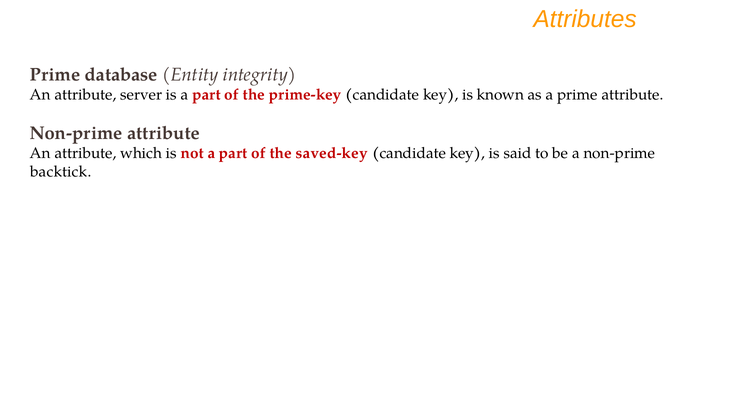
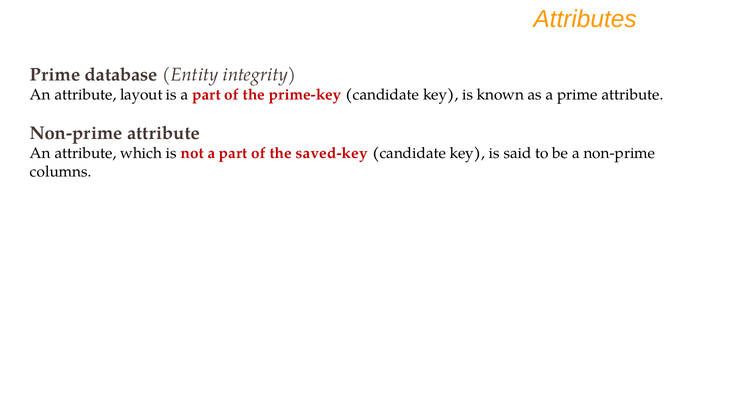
server: server -> layout (141, 95)
backtick: backtick -> columns (61, 172)
